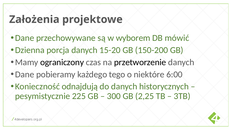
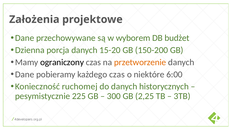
mówić: mówić -> budżet (177, 38)
przetworzenie colour: black -> orange (140, 62)
każdego tego: tego -> czas (117, 75)
odnajdują: odnajdują -> ruchomej (80, 87)
